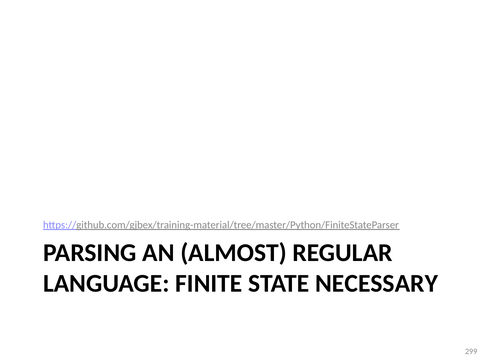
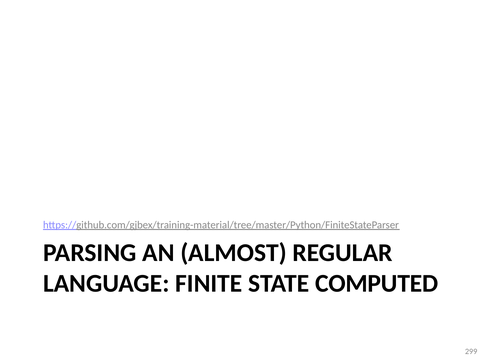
NECESSARY: NECESSARY -> COMPUTED (377, 283)
